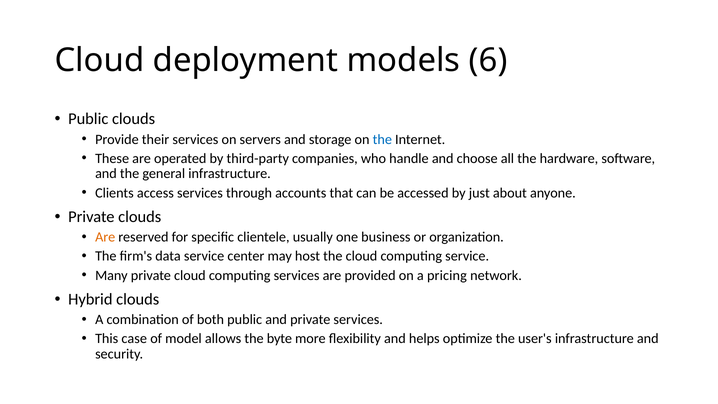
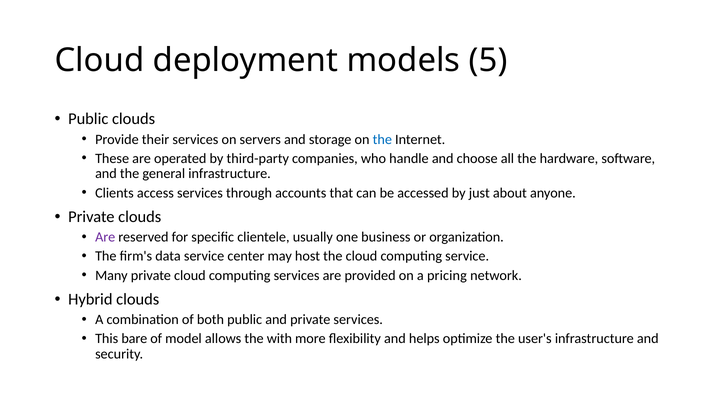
6: 6 -> 5 (488, 60)
Are colour: orange -> purple (105, 237)
case: case -> bare (134, 339)
byte: byte -> with (279, 339)
